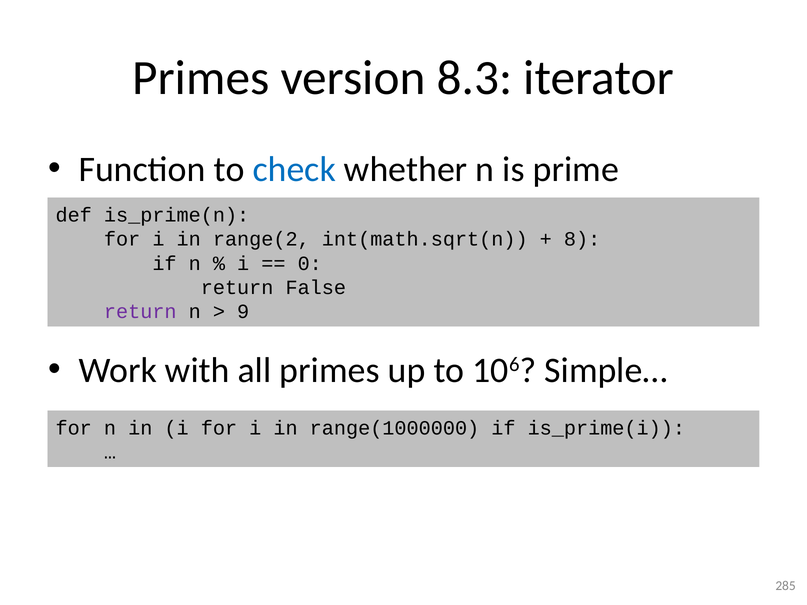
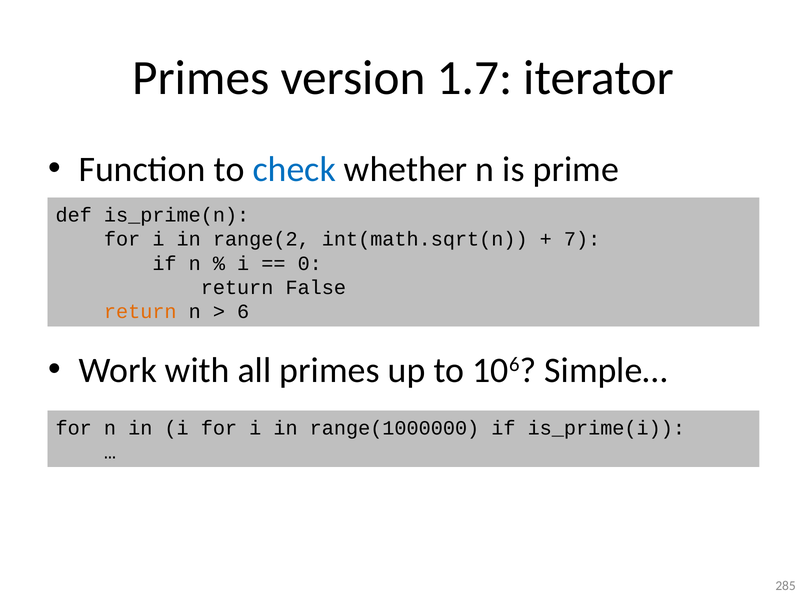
8.3: 8.3 -> 1.7 (474, 78)
8: 8 -> 7 (582, 239)
return colour: purple -> orange (140, 312)
9: 9 -> 6 (243, 312)
